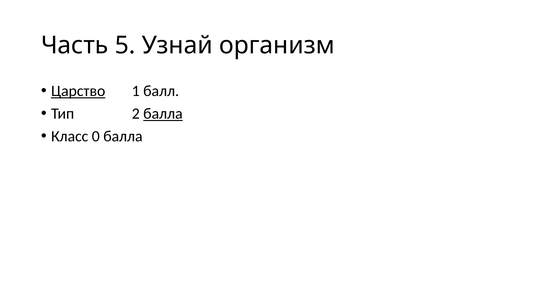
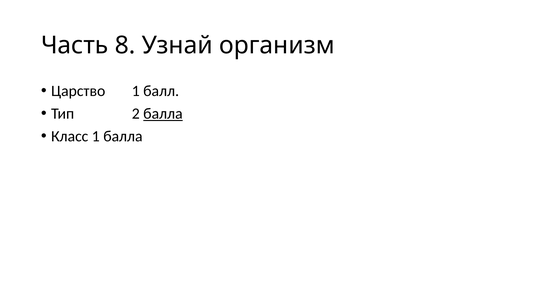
5: 5 -> 8 (125, 45)
Царство underline: present -> none (78, 91)
Класс 0: 0 -> 1 (96, 136)
